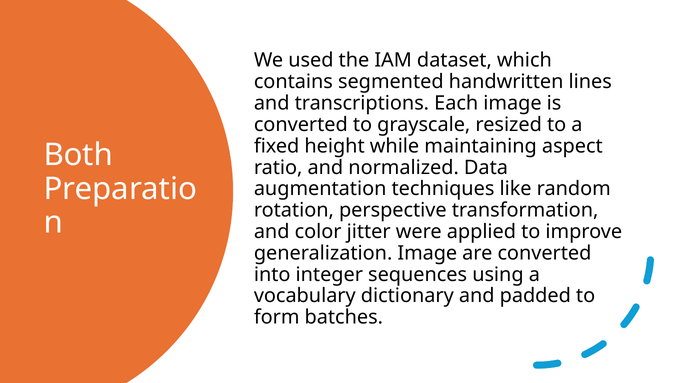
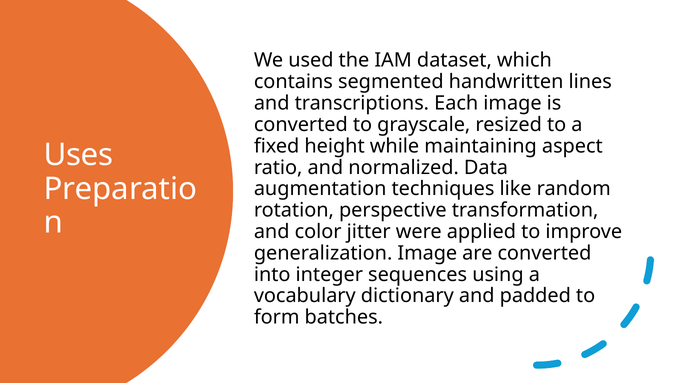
Both: Both -> Uses (78, 155)
